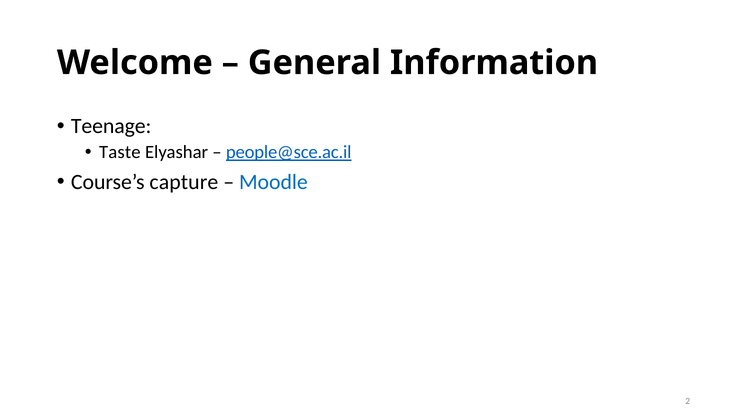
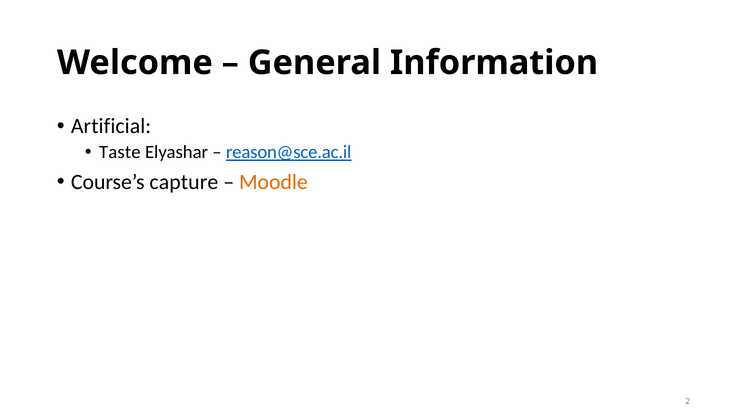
Teenage: Teenage -> Artificial (111, 126)
people@sce.ac.il: people@sce.ac.il -> reason@sce.ac.il (289, 152)
Moodle colour: blue -> orange (273, 182)
